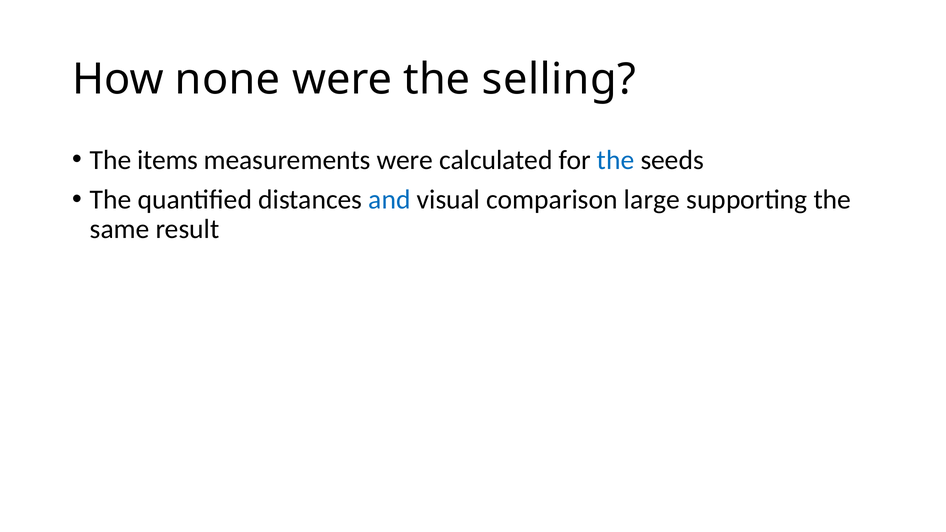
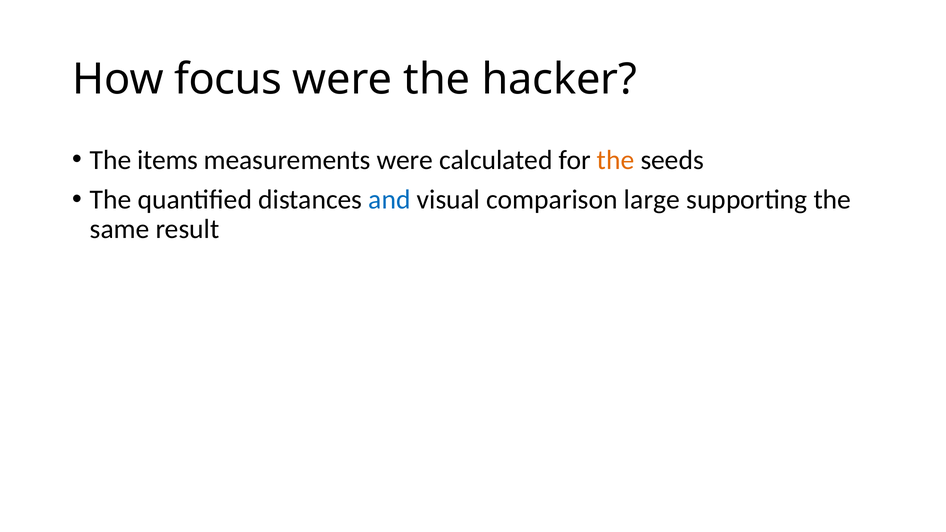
none: none -> focus (228, 79)
selling: selling -> hacker (559, 79)
the colour: blue -> orange (616, 160)
